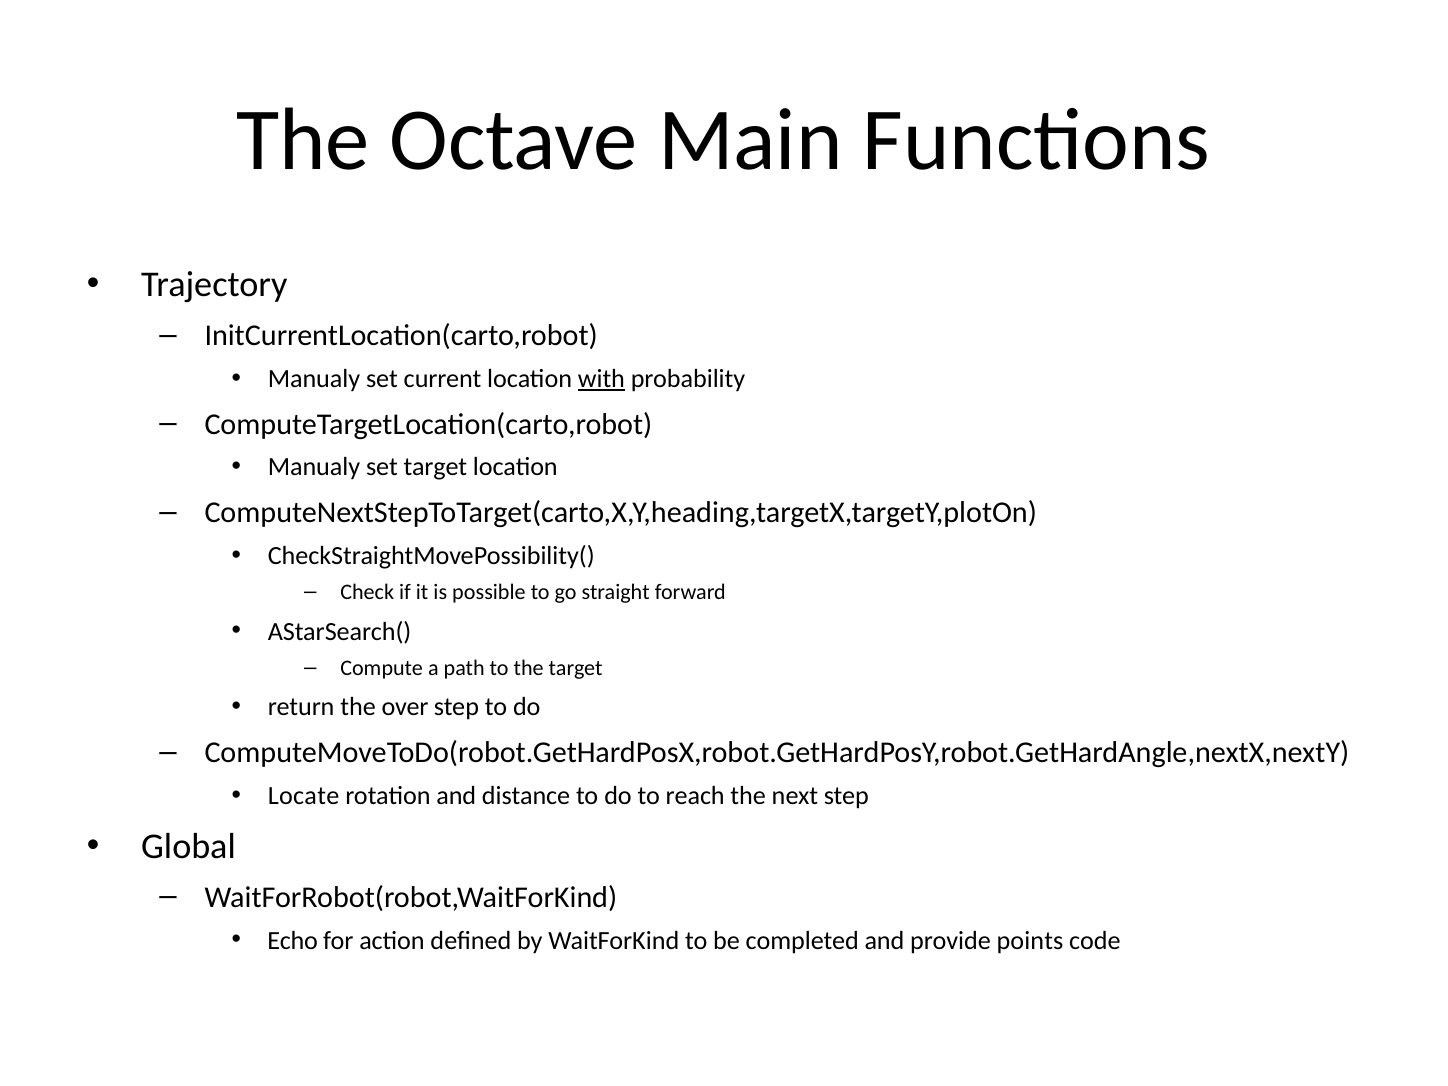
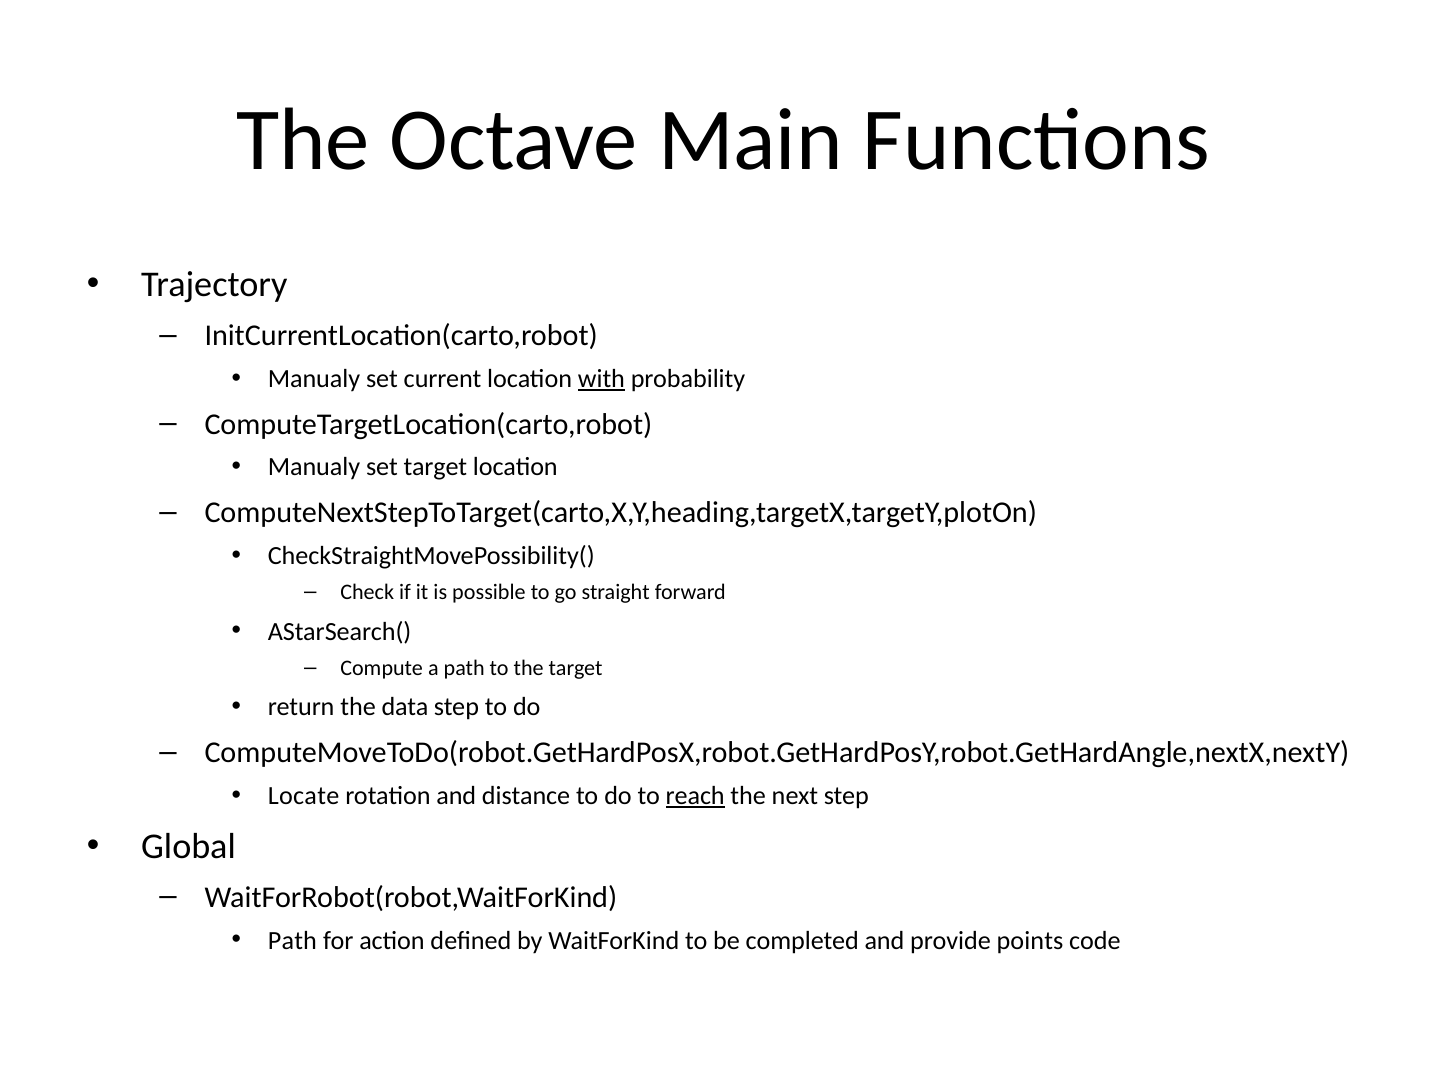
over: over -> data (405, 707)
reach underline: none -> present (695, 796)
Echo: Echo -> Path (292, 940)
